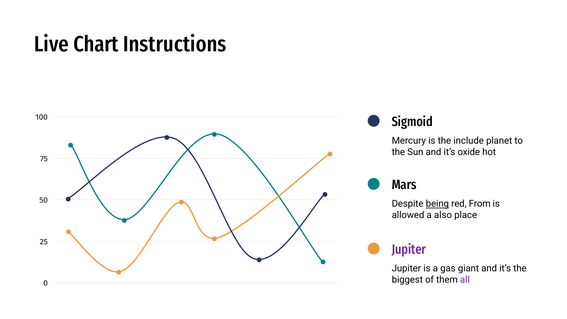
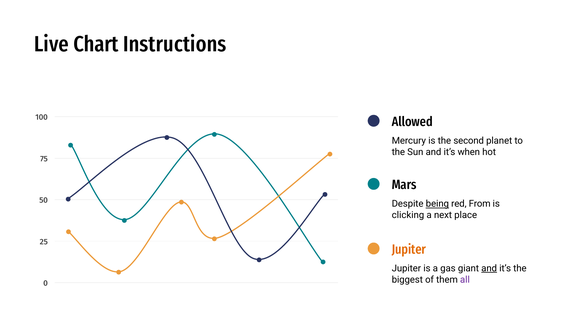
Sigmoid: Sigmoid -> Allowed (412, 122)
include: include -> second (469, 141)
oxide: oxide -> when (469, 152)
allowed: allowed -> clicking (408, 215)
also: also -> next (443, 215)
Jupiter colour: purple -> orange (409, 249)
and underline: none -> present (489, 268)
